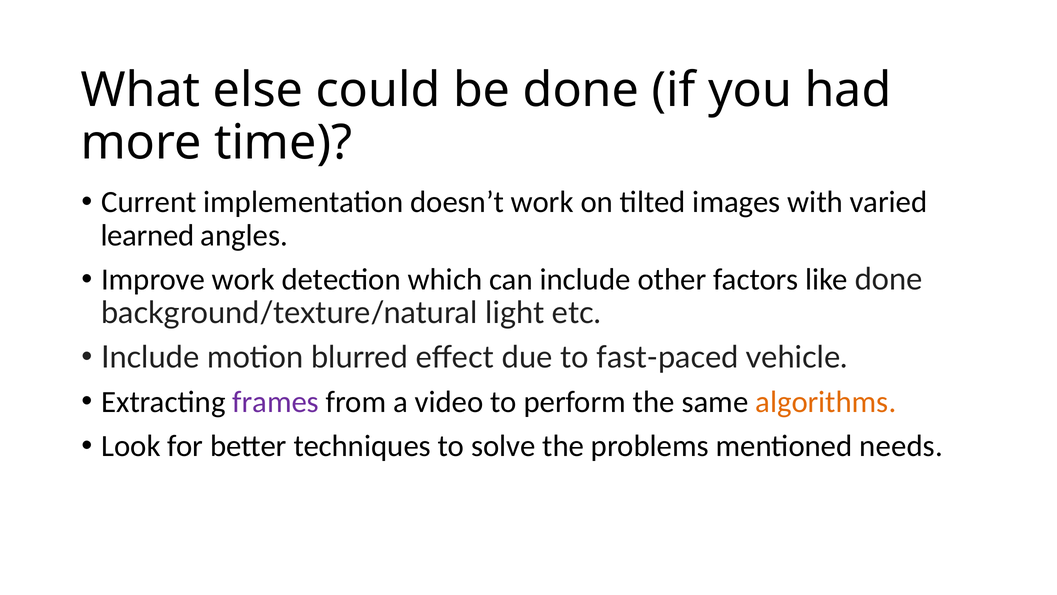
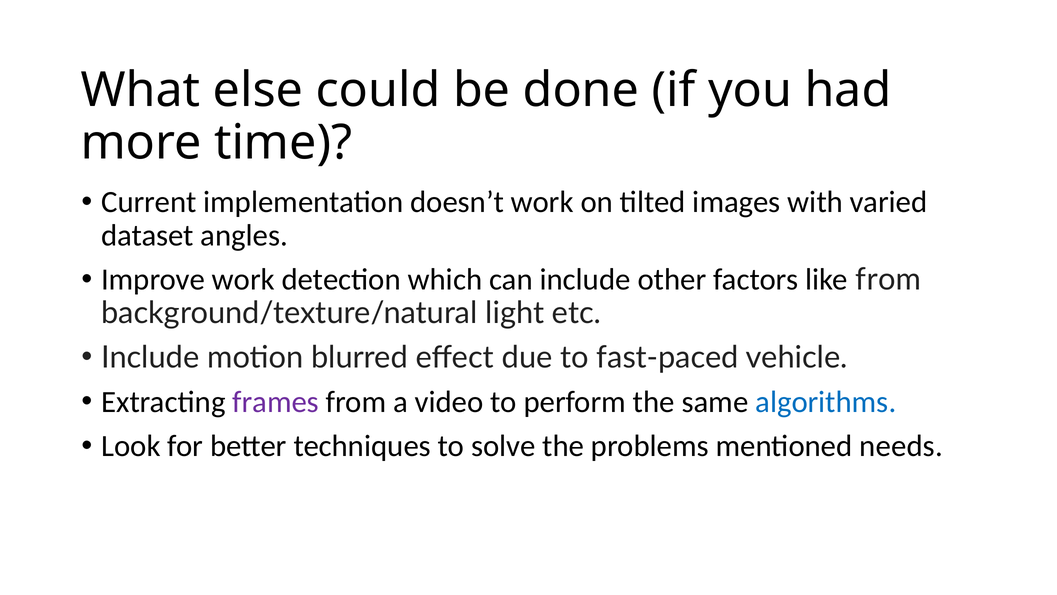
learned: learned -> dataset (147, 235)
like done: done -> from (888, 280)
algorithms colour: orange -> blue (826, 402)
